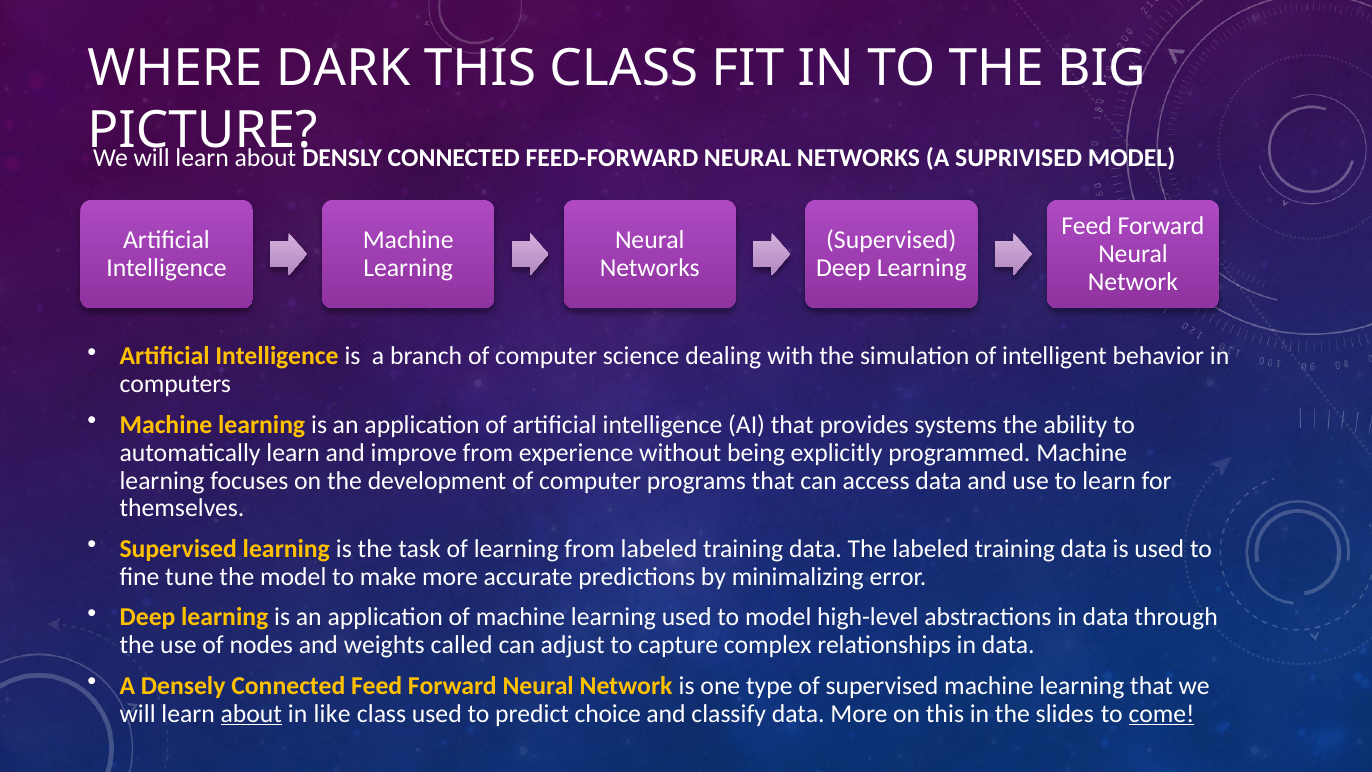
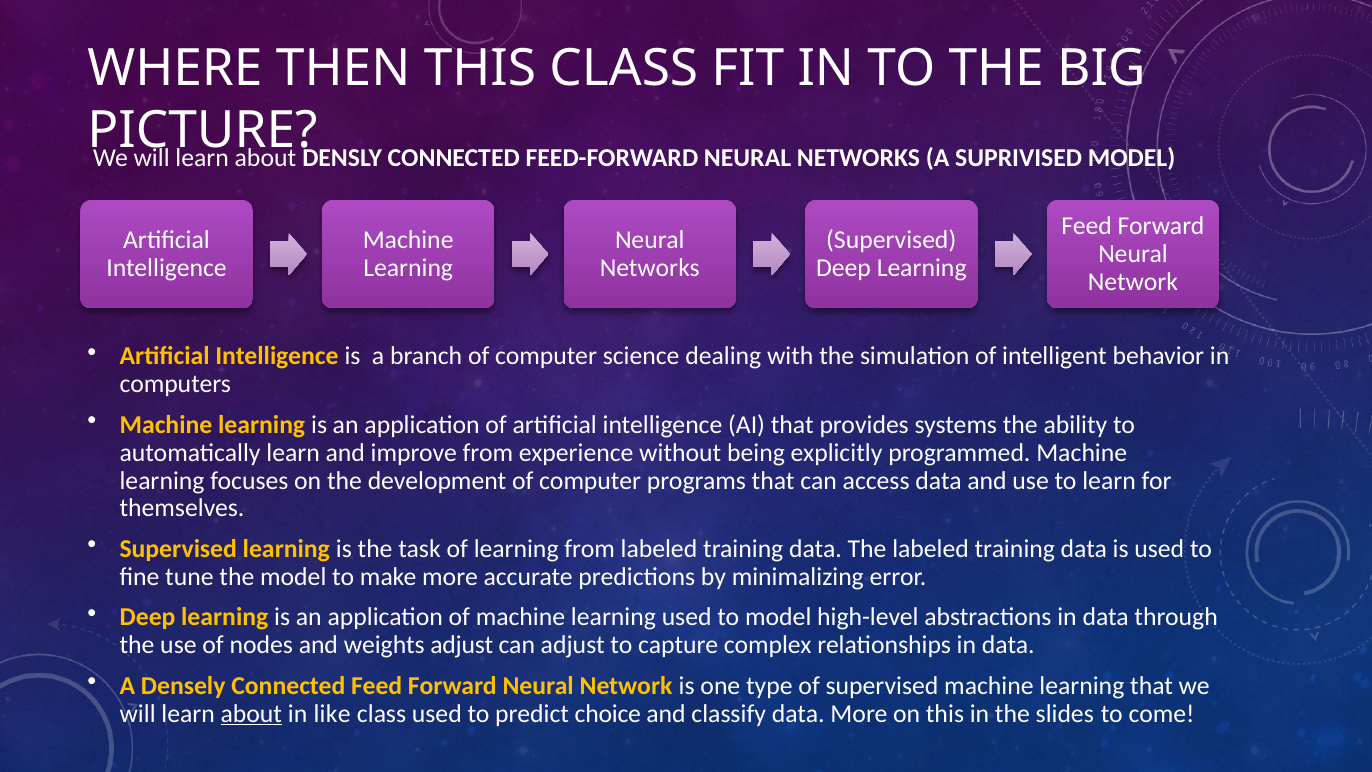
DARK: DARK -> THEN (343, 68)
weights called: called -> adjust (462, 645)
come underline: present -> none (1162, 713)
